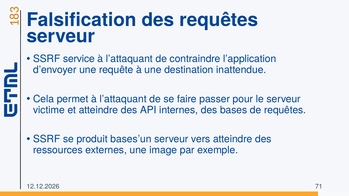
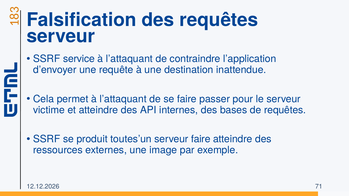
bases’un: bases’un -> toutes’un (131, 139)
serveur vers: vers -> faire (201, 139)
